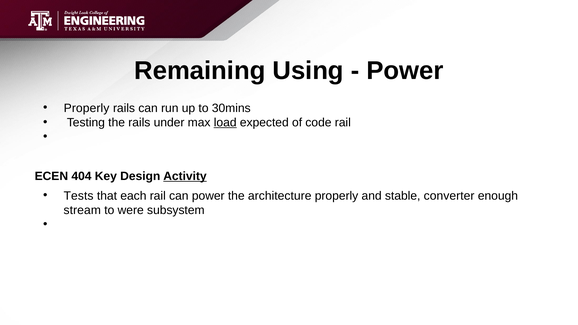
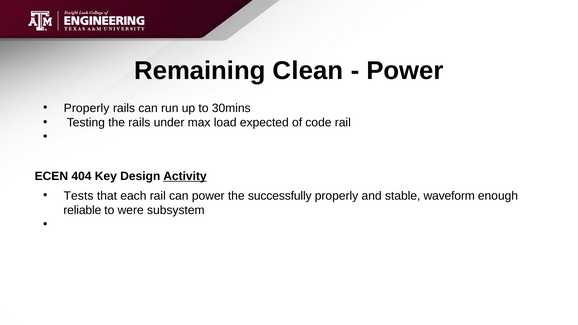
Using: Using -> Clean (308, 71)
load underline: present -> none (225, 123)
architecture: architecture -> successfully (280, 196)
converter: converter -> waveform (449, 196)
stream: stream -> reliable (82, 210)
